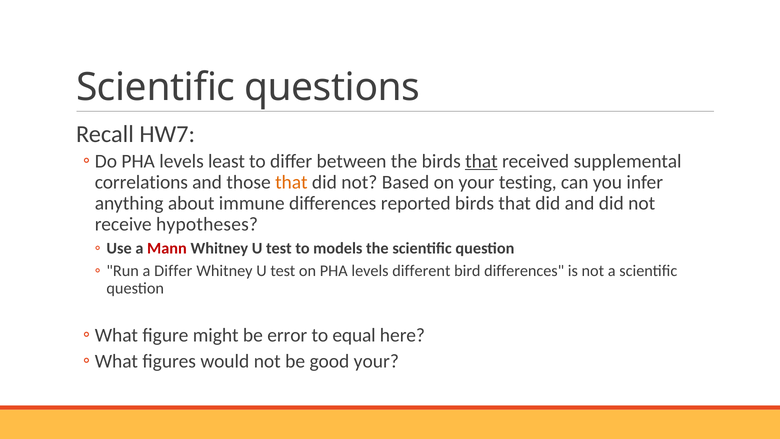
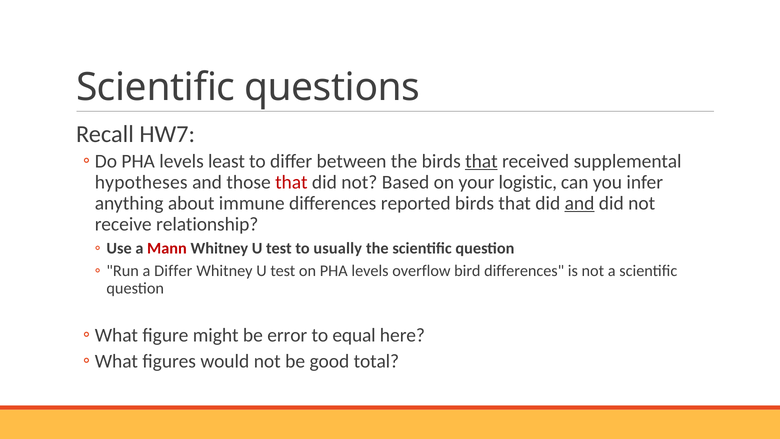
correlations: correlations -> hypotheses (141, 182)
that colour: orange -> red (291, 182)
testing: testing -> logistic (528, 182)
and underline: none -> present (580, 203)
hypotheses: hypotheses -> relationship (207, 224)
models: models -> usually (338, 248)
different: different -> overflow (421, 271)
good your: your -> total (376, 361)
